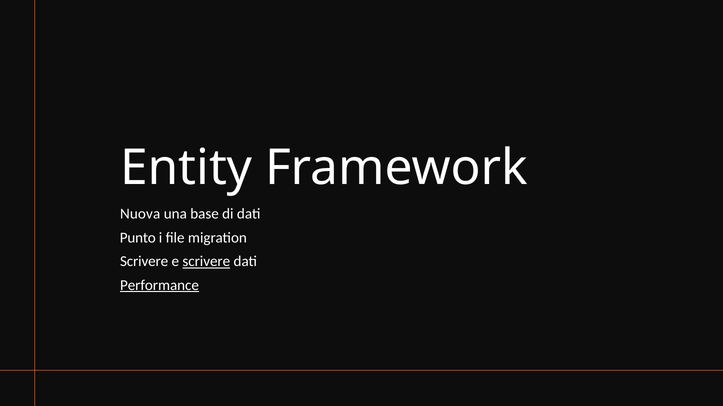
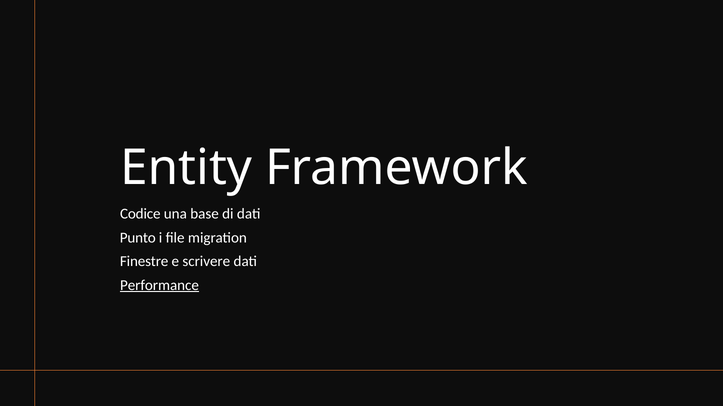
Nuova: Nuova -> Codice (140, 214)
Scrivere: Scrivere -> Finestre (144, 262)
scrivere underline: present -> none (206, 262)
